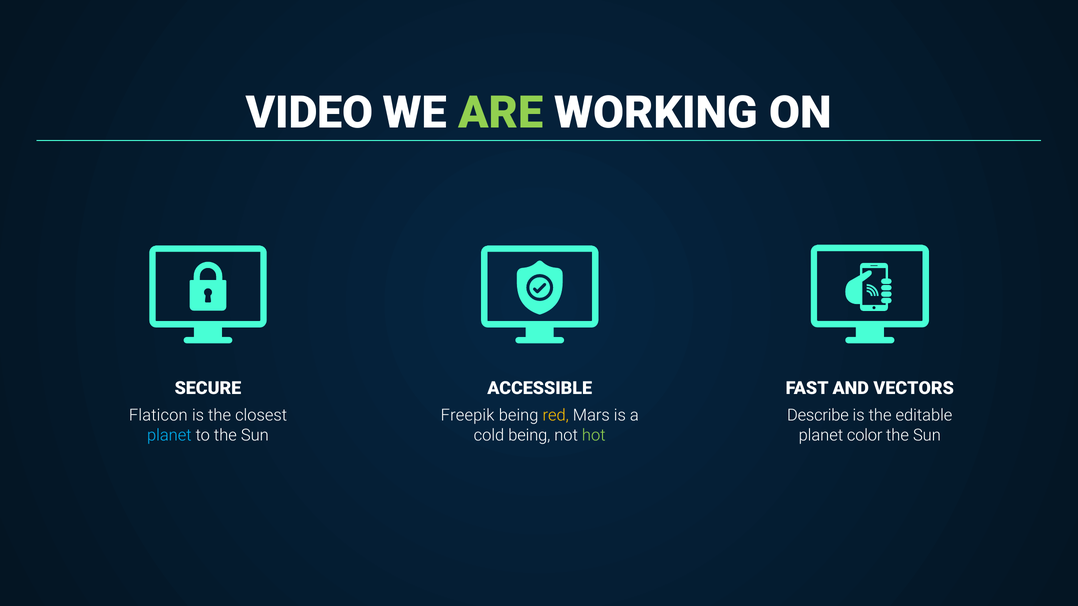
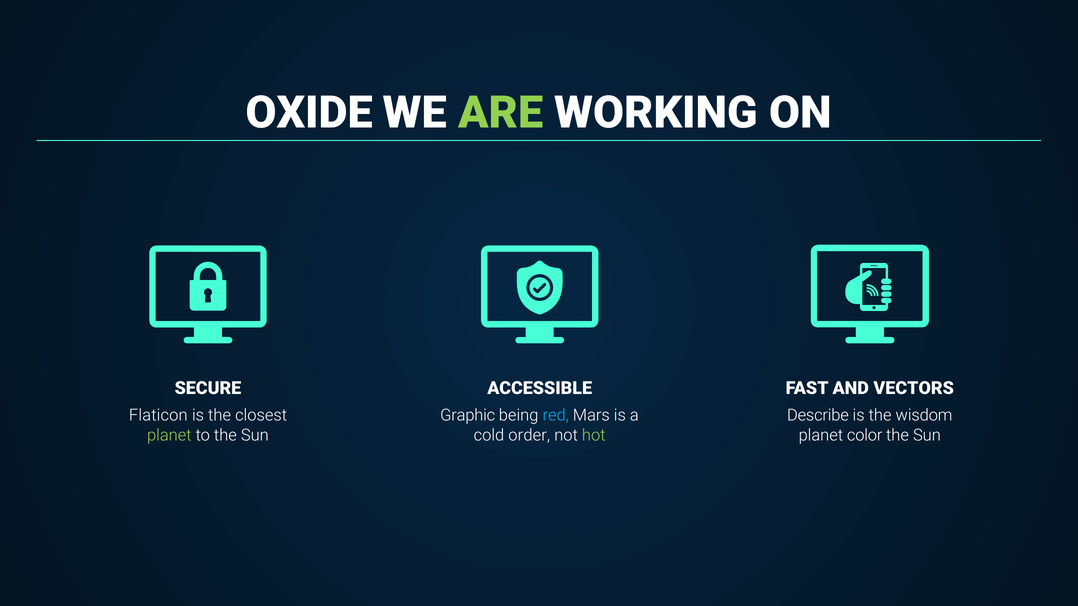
VIDEO: VIDEO -> OXIDE (309, 113)
Freepik: Freepik -> Graphic (468, 416)
red colour: yellow -> light blue (556, 416)
editable: editable -> wisdom (924, 416)
planet colour: light blue -> light green (169, 435)
cold being: being -> order (529, 435)
